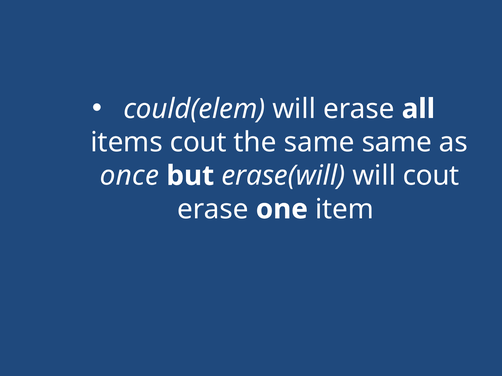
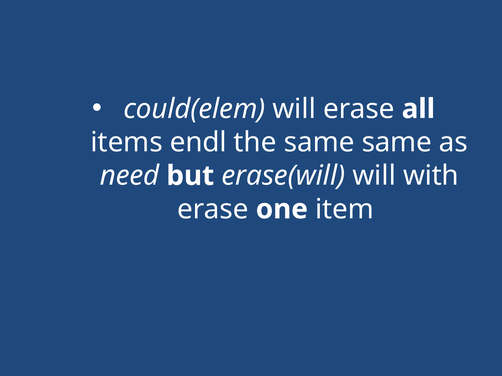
items cout: cout -> endl (198, 143)
once: once -> need (130, 176)
will cout: cout -> with (431, 176)
